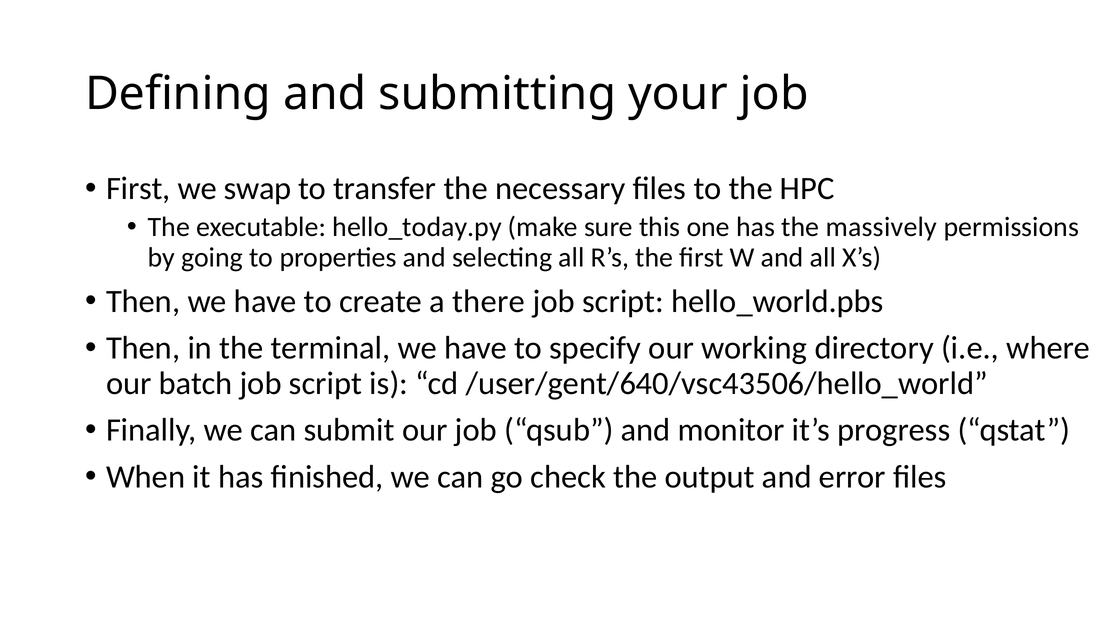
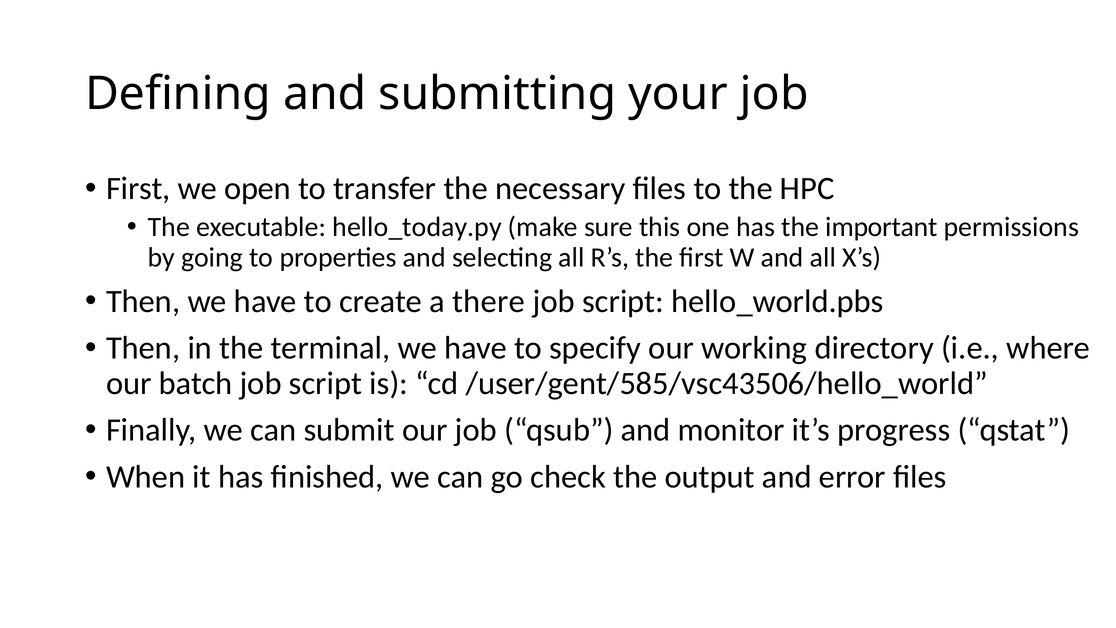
swap: swap -> open (258, 189)
massively: massively -> important (882, 227)
/user/gent/640/vsc43506/hello_world: /user/gent/640/vsc43506/hello_world -> /user/gent/585/vsc43506/hello_world (727, 383)
